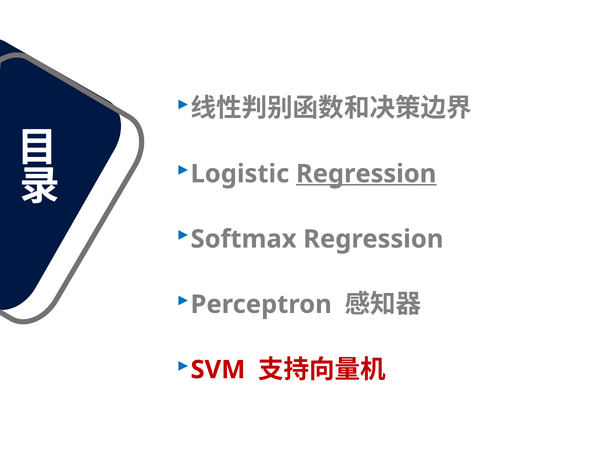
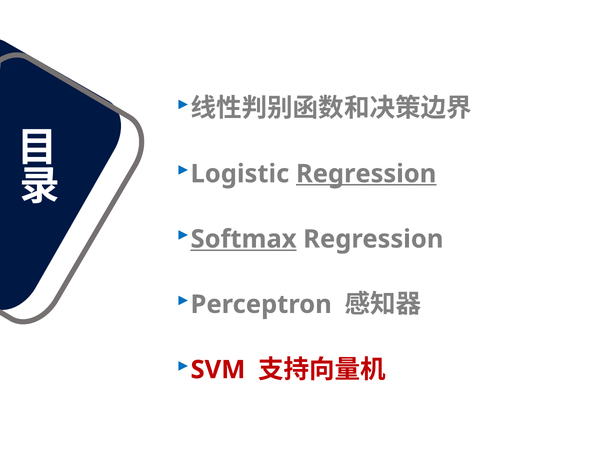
Softmax underline: none -> present (244, 239)
